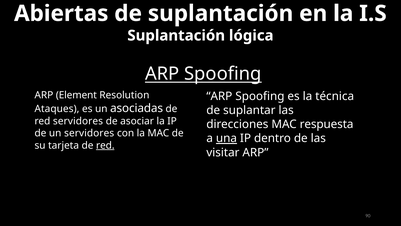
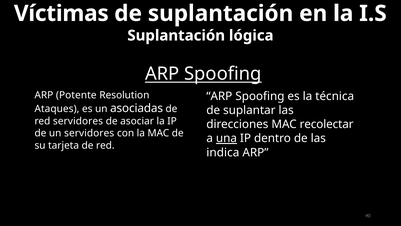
Abiertas: Abiertas -> Víctimas (61, 13)
Element: Element -> Potente (76, 95)
respuesta: respuesta -> recolectar (327, 124)
red underline: present -> none (105, 145)
visitar: visitar -> indica (223, 152)
